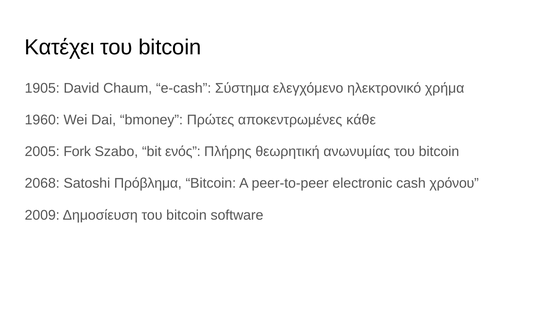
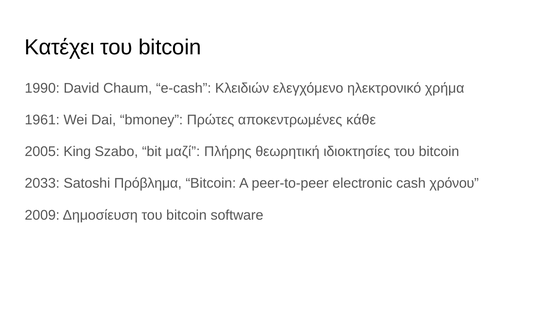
1905: 1905 -> 1990 (42, 88)
Σύστημα: Σύστημα -> Κλειδιών (242, 88)
1960: 1960 -> 1961 (42, 120)
Fork: Fork -> King (77, 152)
ενός: ενός -> μαζί (183, 152)
ανωνυμίας: ανωνυμίας -> ιδιοκτησίες (357, 152)
2068: 2068 -> 2033 (42, 183)
